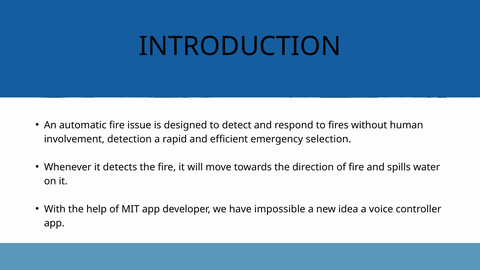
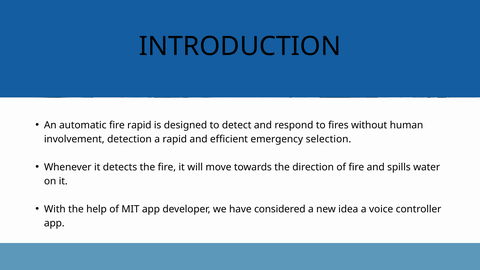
fire issue: issue -> rapid (139, 125)
impossible: impossible -> considered (280, 209)
